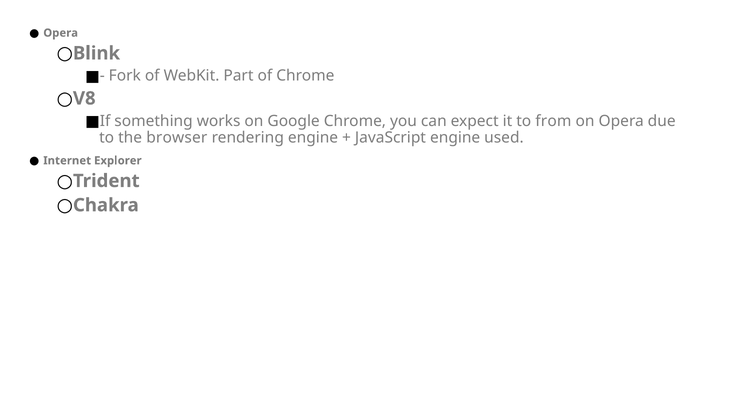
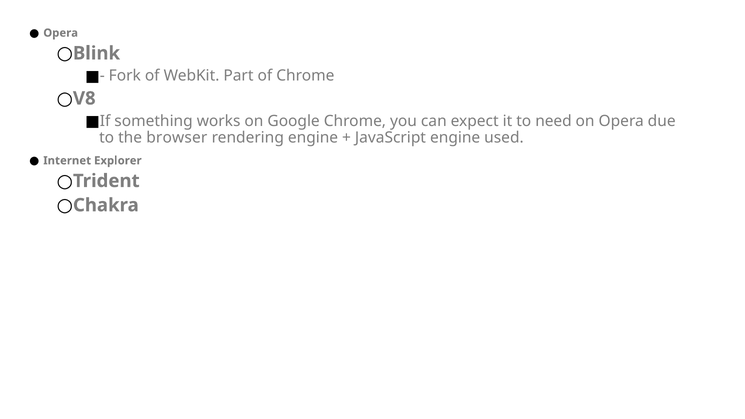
from: from -> need (554, 121)
